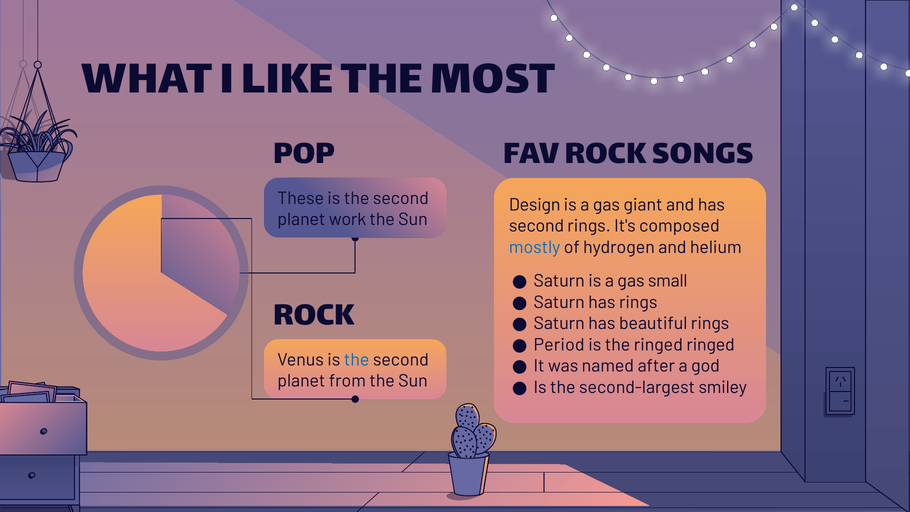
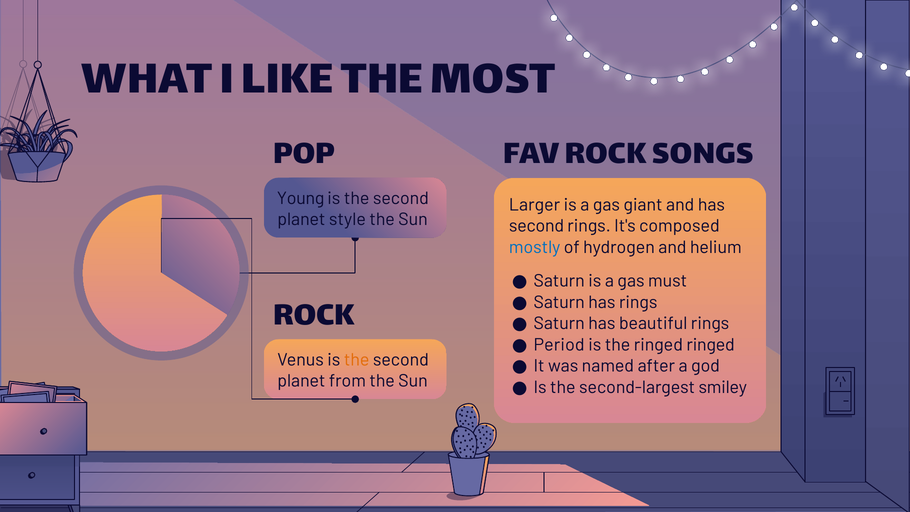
These: These -> Young (301, 198)
Design: Design -> Larger (535, 205)
work: work -> style (347, 219)
small: small -> must (668, 281)
the colour: blue -> orange (357, 360)
